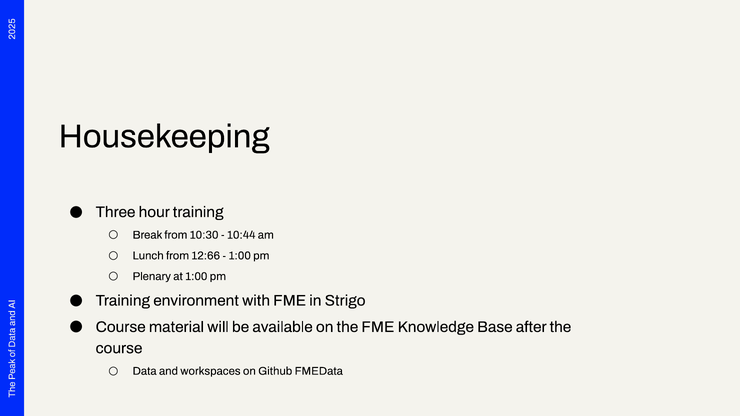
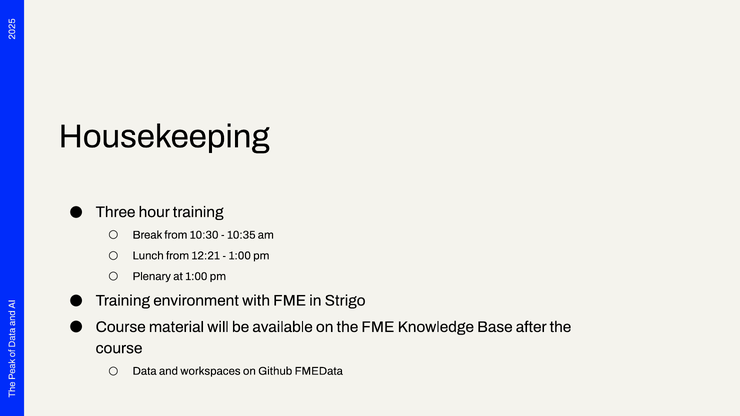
10:44: 10:44 -> 10:35 (241, 235)
12:66: 12:66 -> 12:21 (206, 256)
